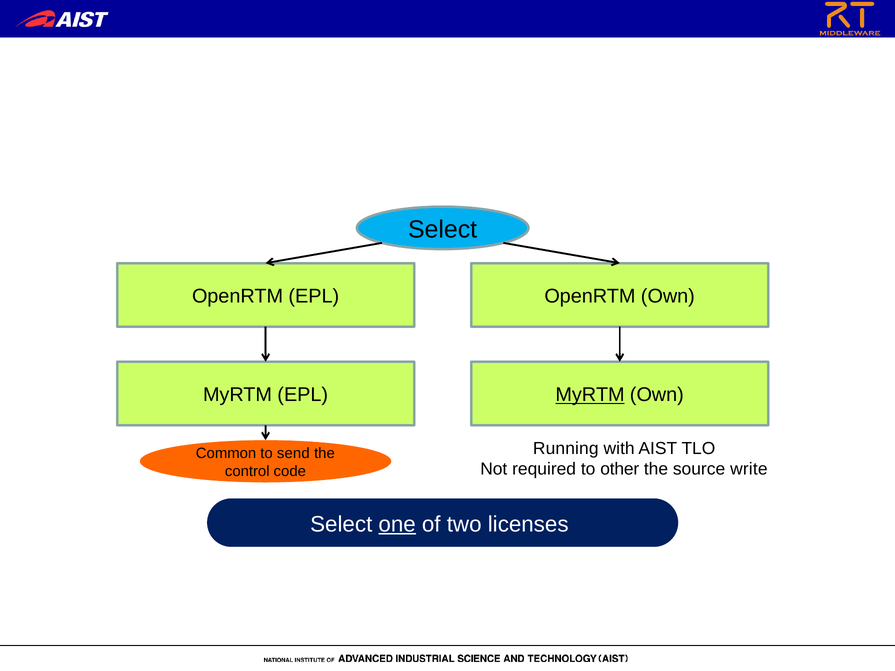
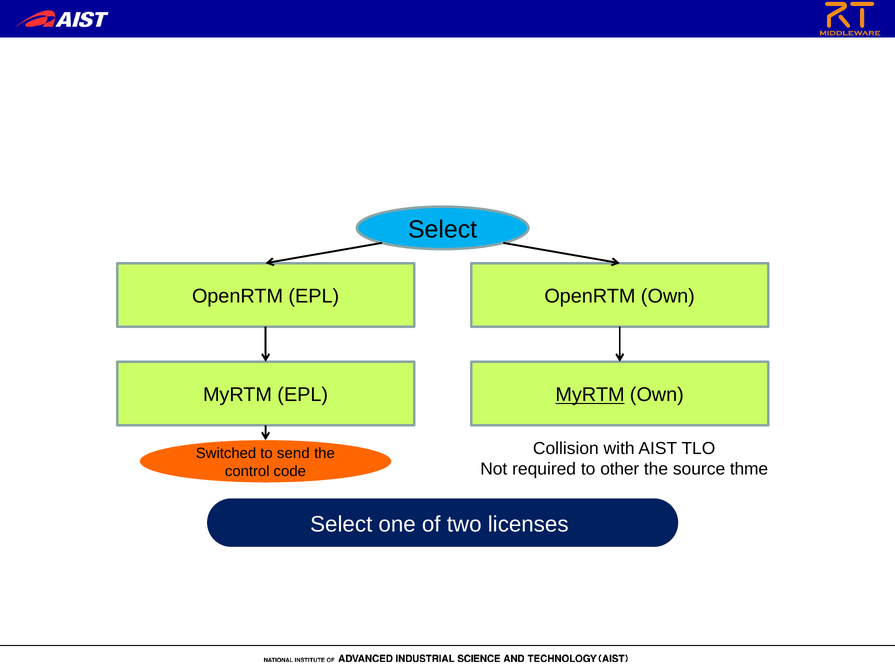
Running: Running -> Collision (566, 449)
Common: Common -> Switched (226, 454)
write: write -> thme (749, 469)
one underline: present -> none (397, 524)
